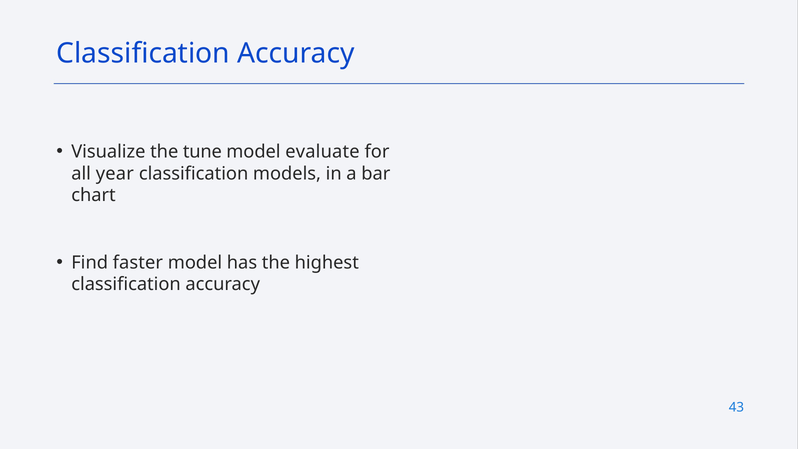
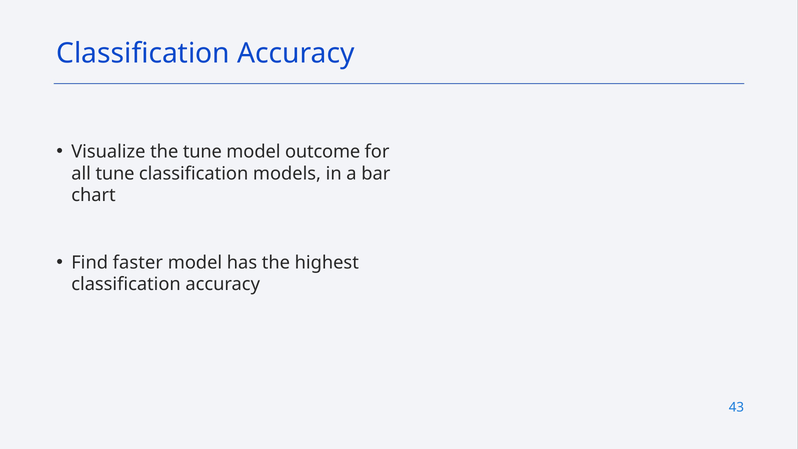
evaluate: evaluate -> outcome (323, 152)
all year: year -> tune (115, 173)
